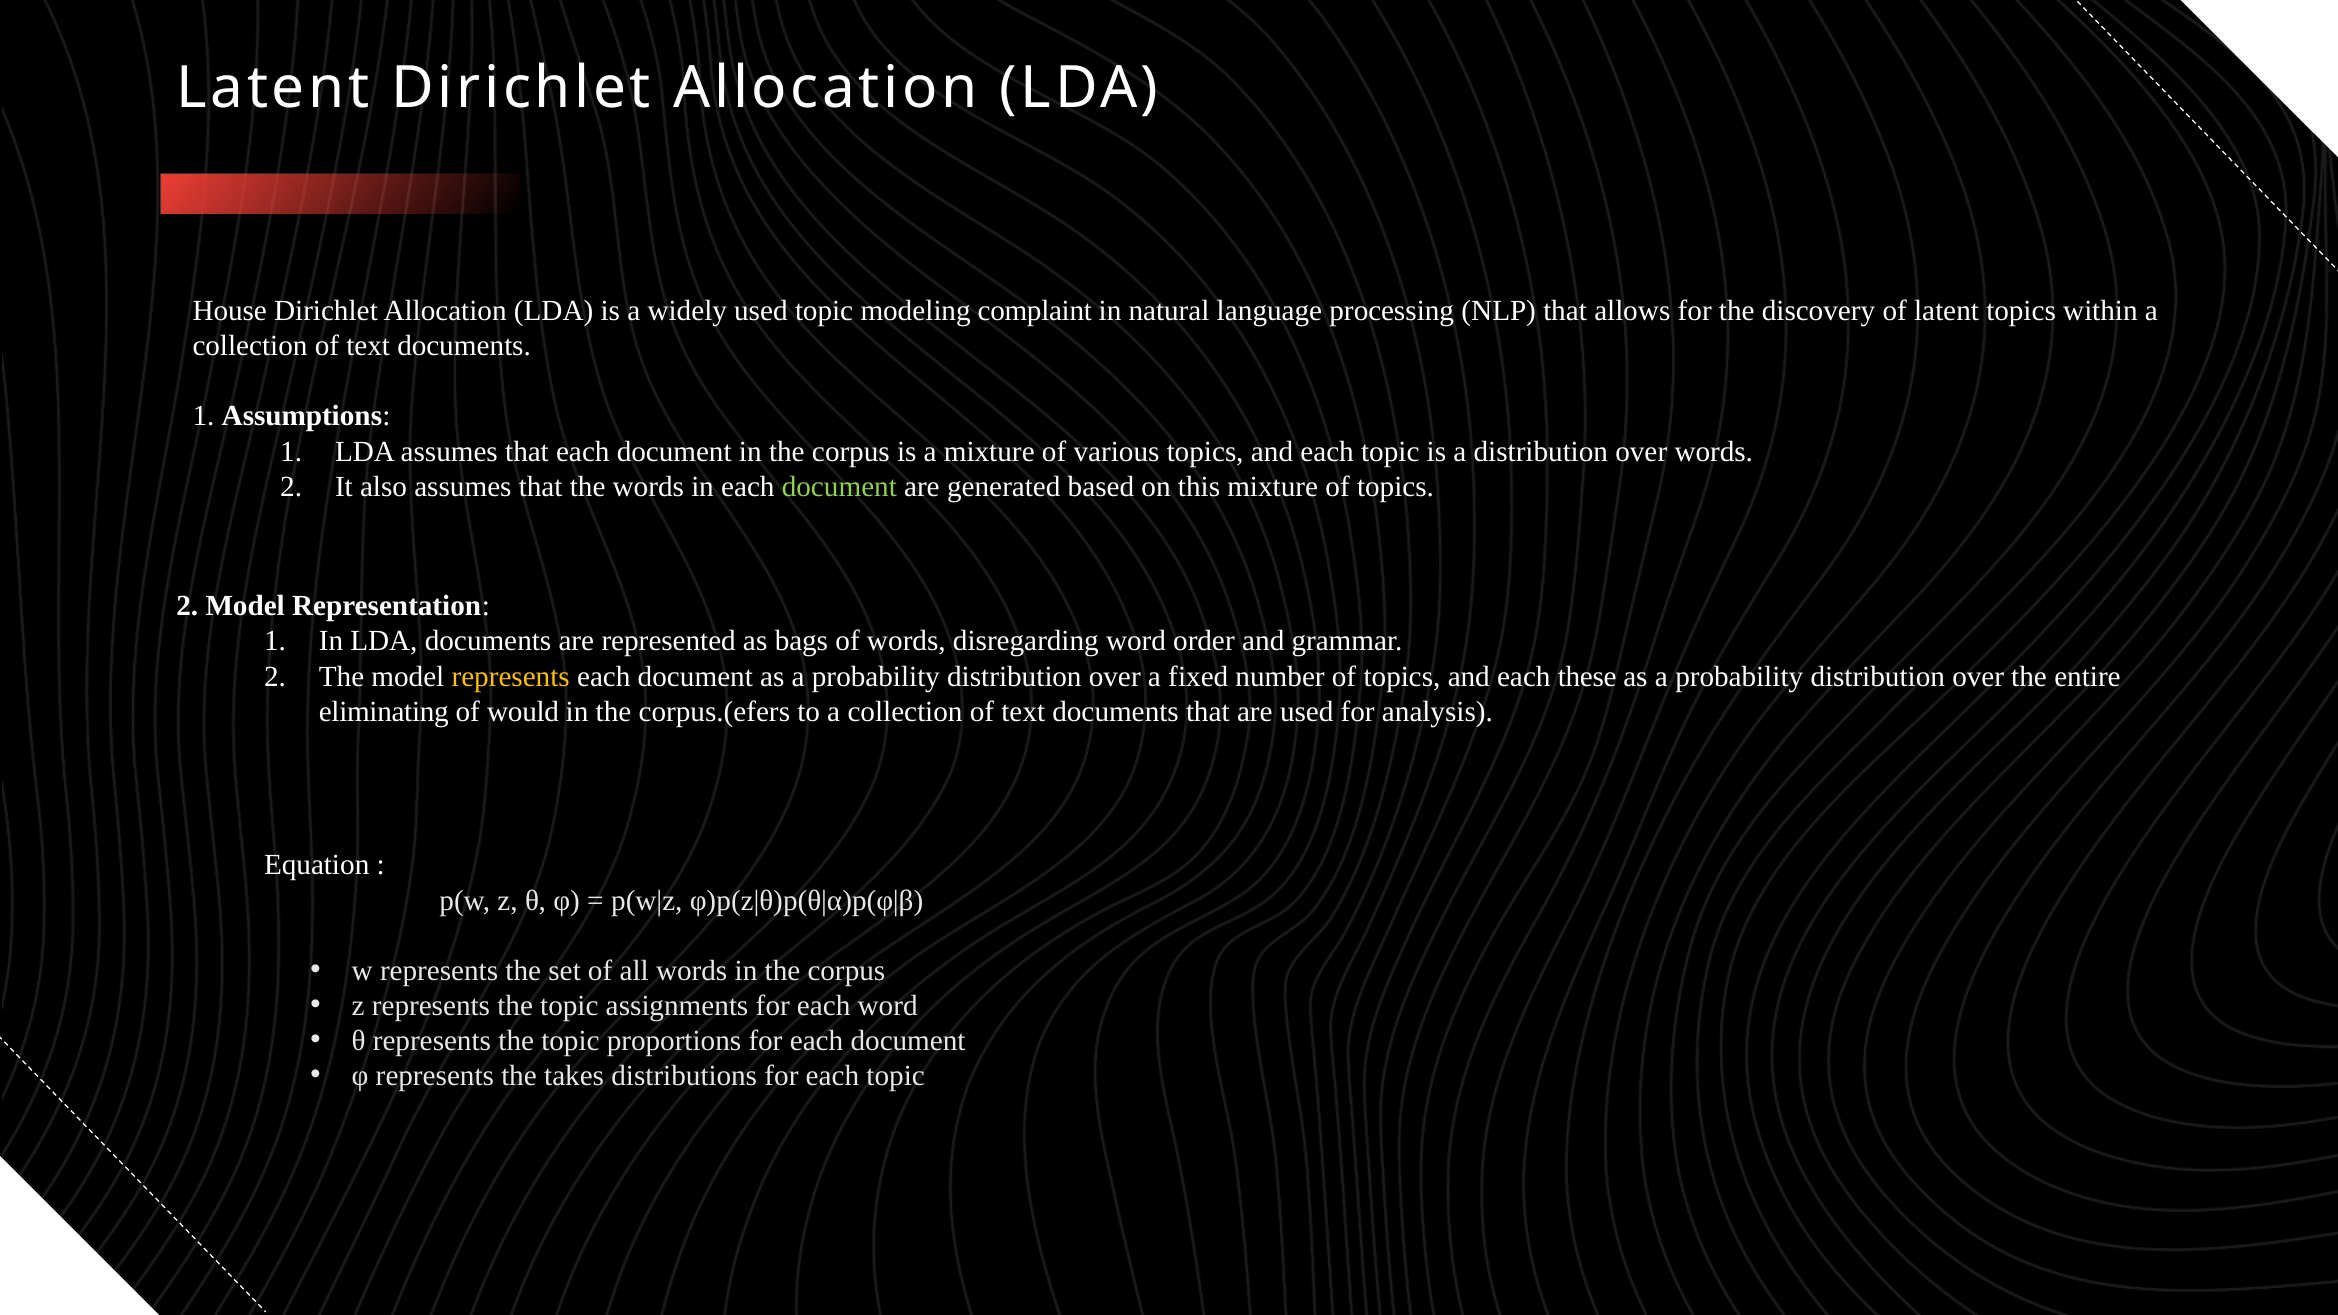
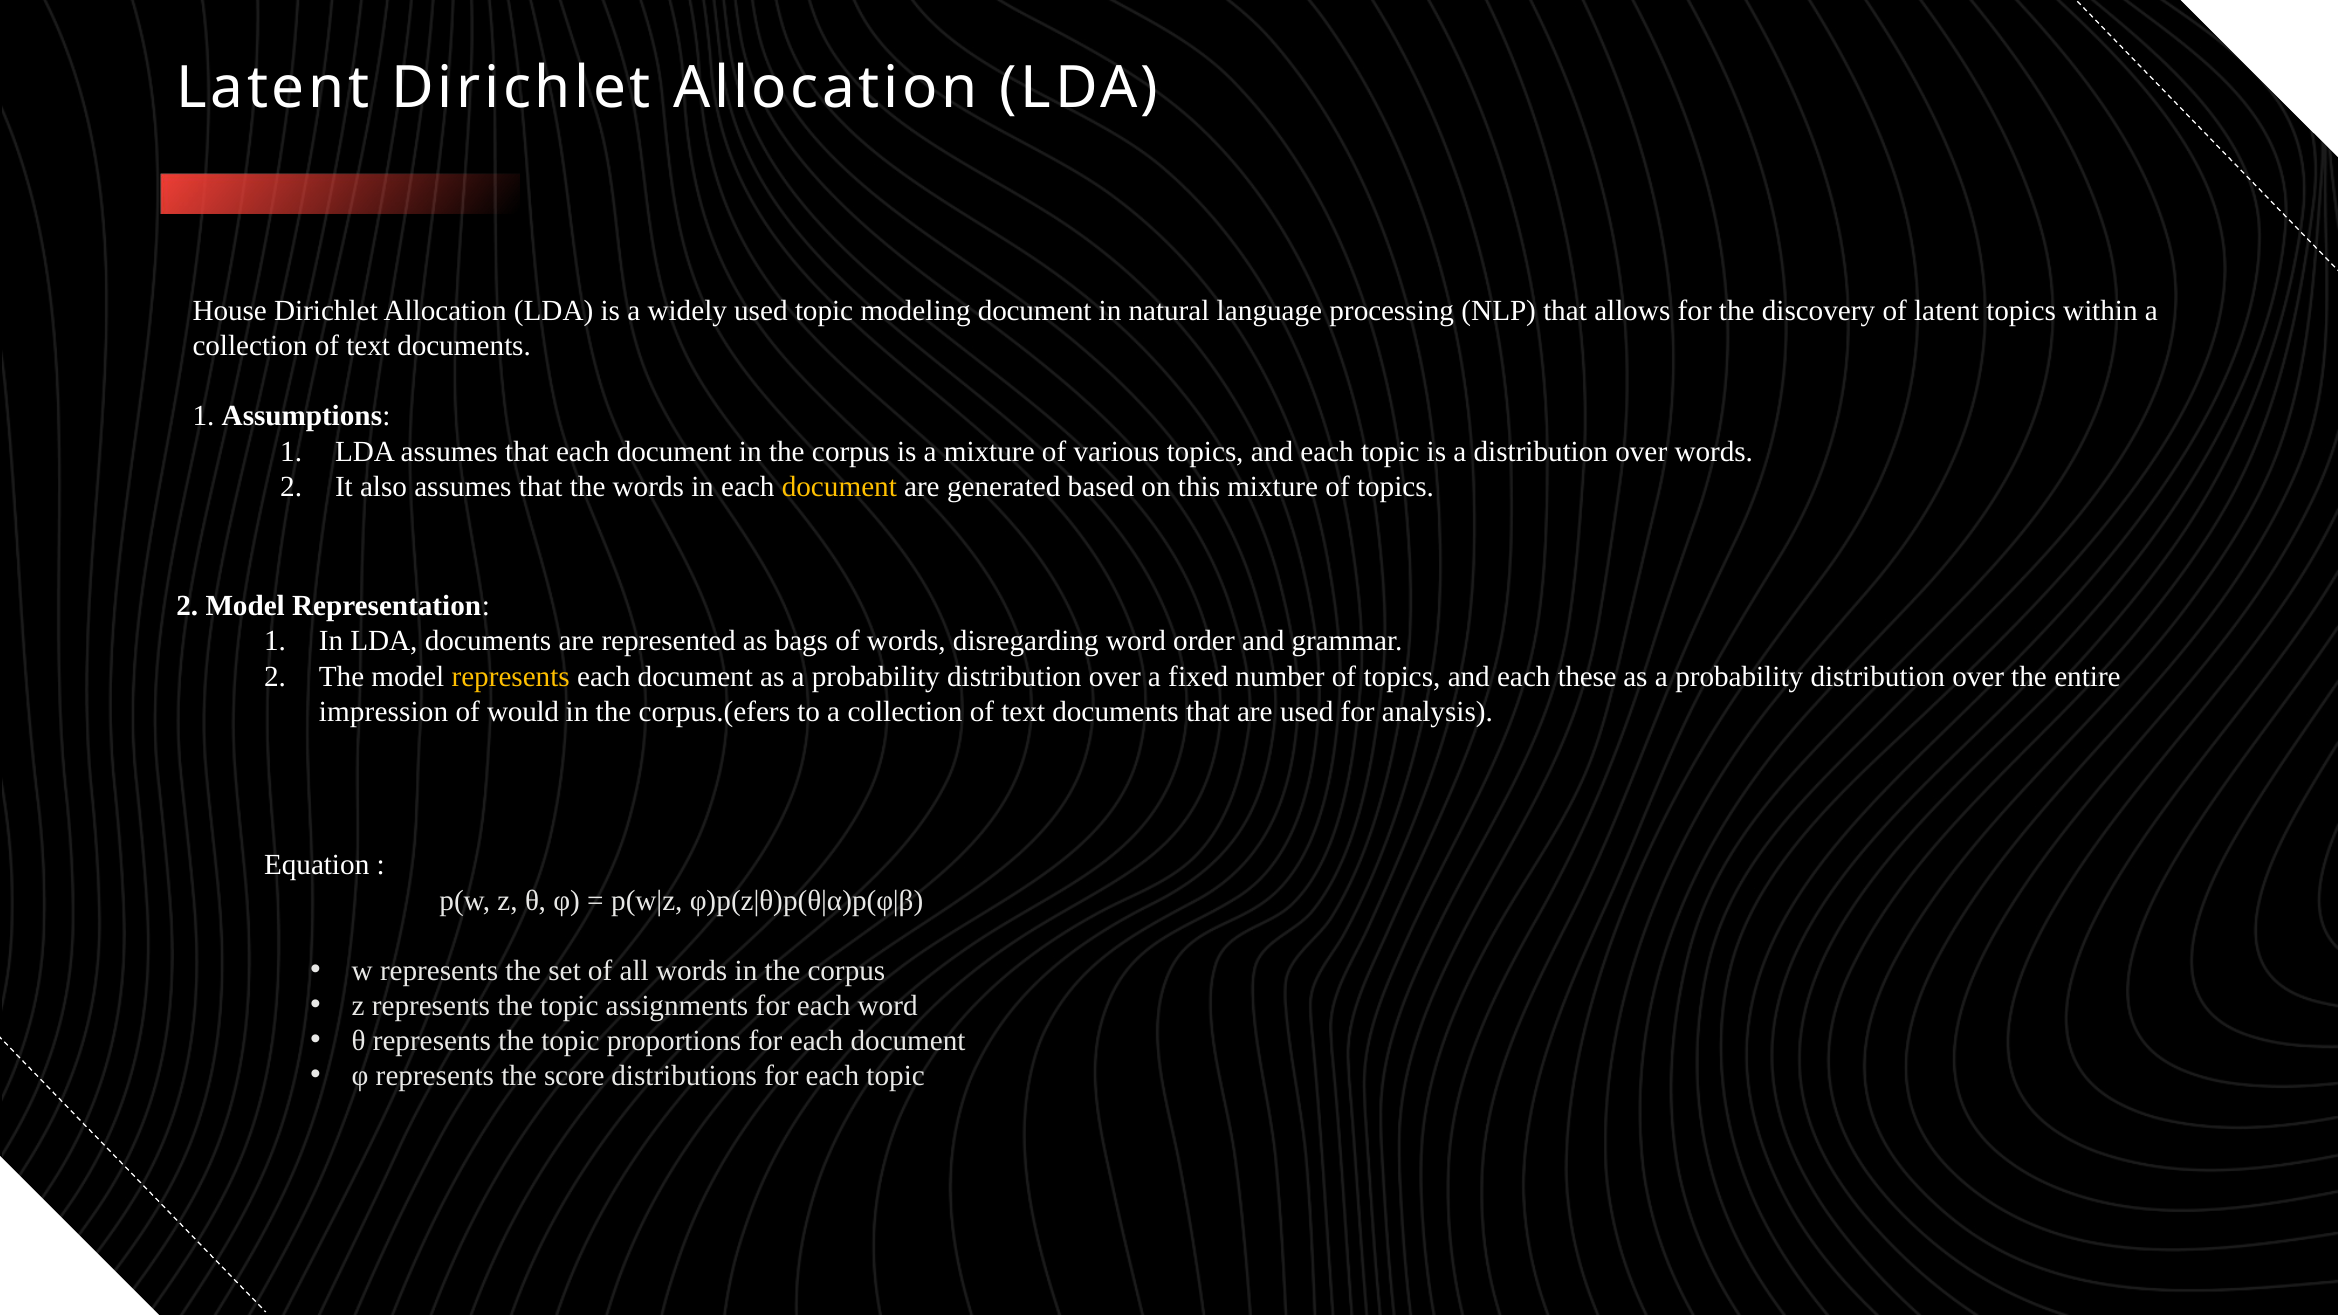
modeling complaint: complaint -> document (1035, 311)
document colour: light green -> yellow (839, 487)
eliminating: eliminating -> impression (384, 711)
takes: takes -> score (574, 1076)
